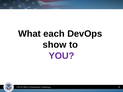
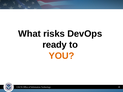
each: each -> risks (54, 34)
show: show -> ready (55, 45)
YOU colour: purple -> orange (61, 56)
